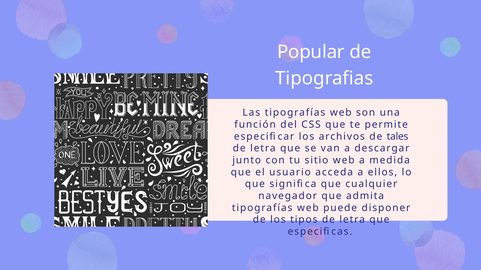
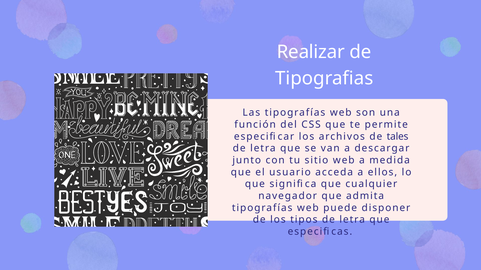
Popular: Popular -> Realizar (311, 52)
